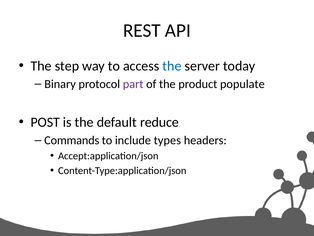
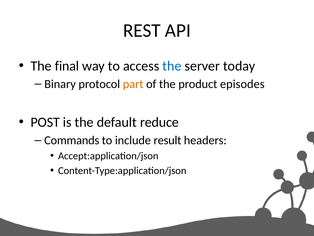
step: step -> final (67, 66)
part colour: purple -> orange (133, 84)
populate: populate -> episodes (242, 84)
types: types -> result (167, 140)
